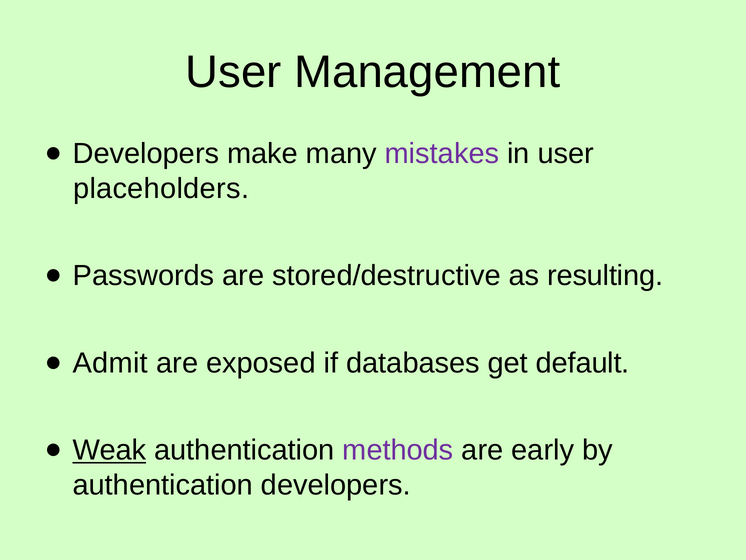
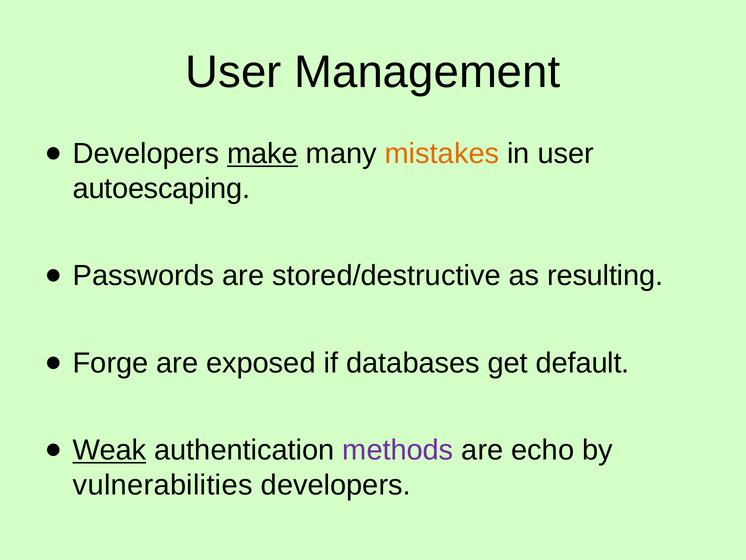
make underline: none -> present (263, 154)
mistakes colour: purple -> orange (442, 154)
placeholders: placeholders -> autoescaping (161, 189)
Admit: Admit -> Forge (111, 363)
early: early -> echo (543, 450)
authentication: authentication -> vulnerabilities (163, 485)
